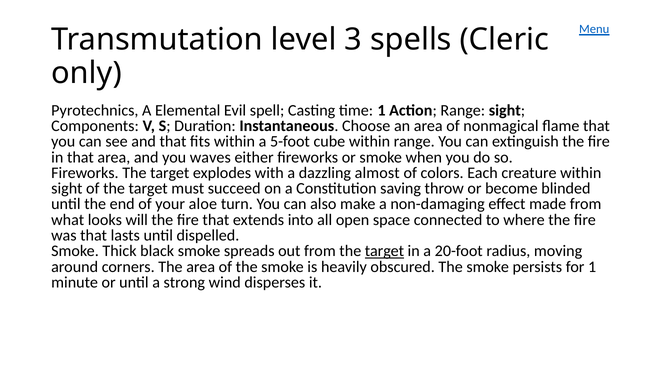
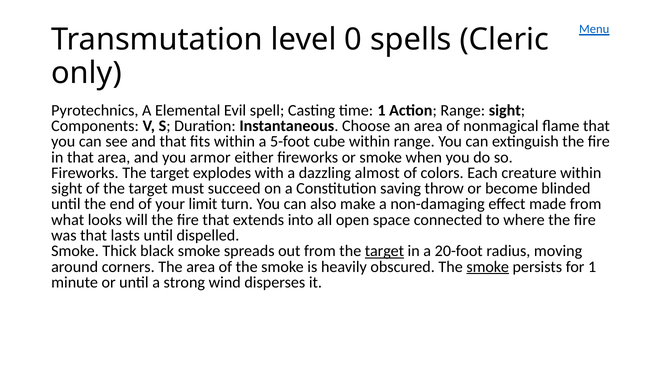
3: 3 -> 0 (353, 40)
waves: waves -> armor (210, 157)
aloe: aloe -> limit (203, 204)
smoke underline: none -> present (488, 267)
